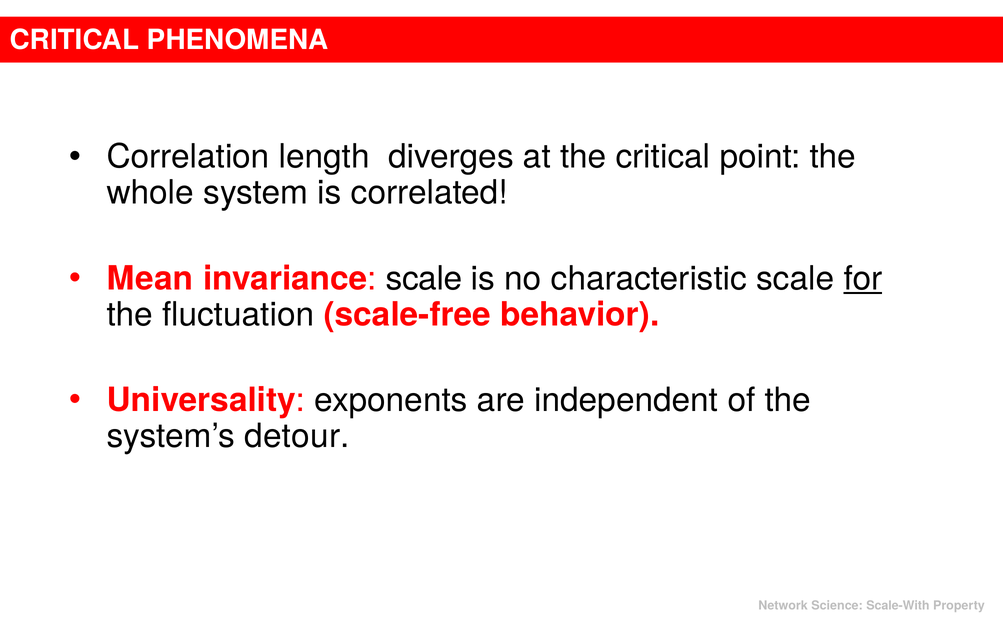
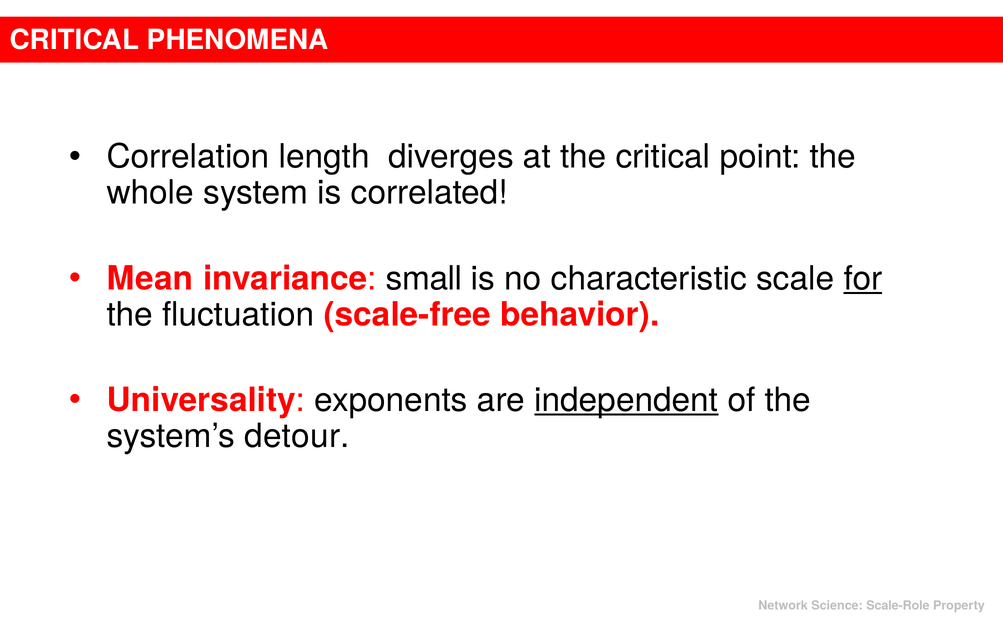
invariance scale: scale -> small (424, 278)
independent underline: none -> present (626, 400)
Scale-With: Scale-With -> Scale-Role (898, 606)
